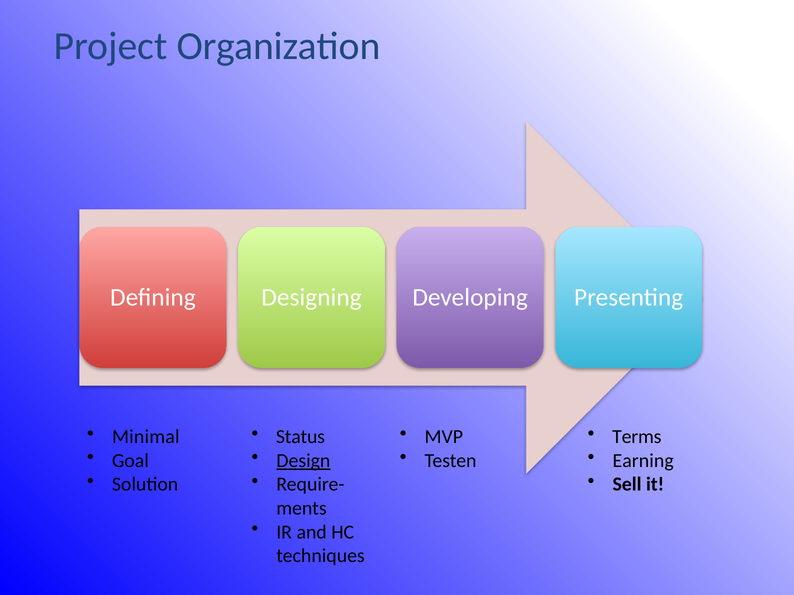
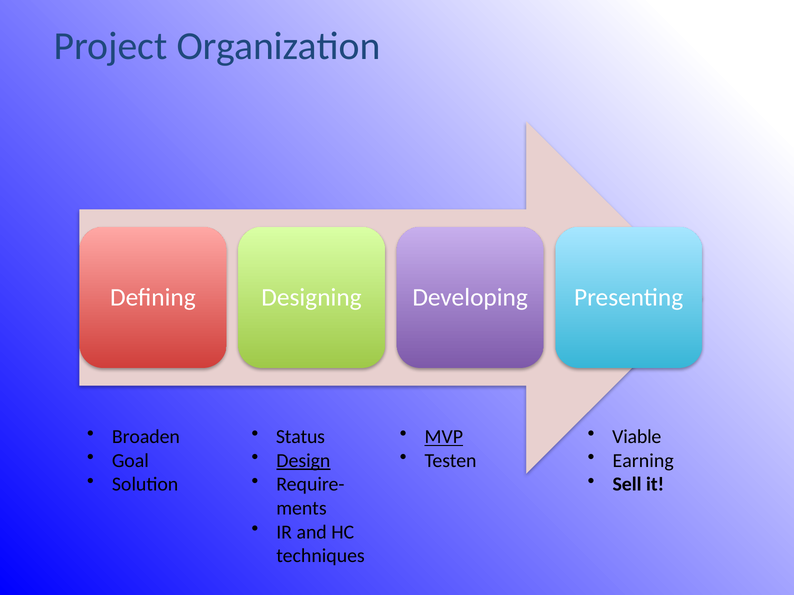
Minimal: Minimal -> Broaden (146, 437)
MVP underline: none -> present (444, 437)
Terms: Terms -> Viable (637, 437)
